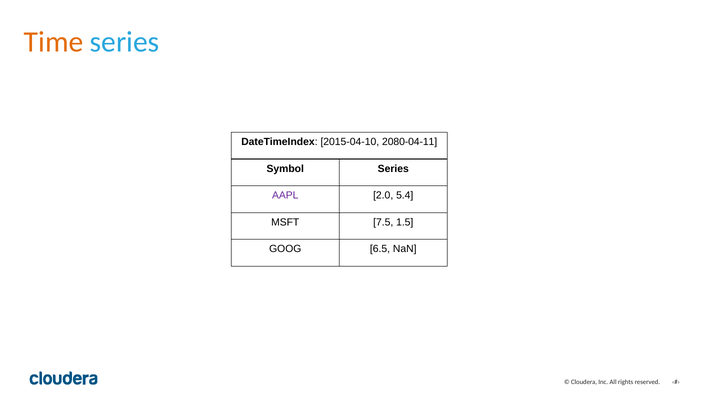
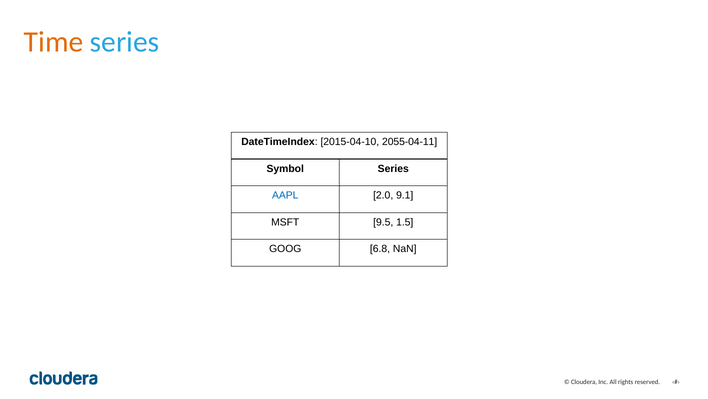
2080-04-11: 2080-04-11 -> 2055-04-11 (410, 142)
AAPL colour: purple -> blue (285, 195)
5.4: 5.4 -> 9.1 (405, 195)
7.5: 7.5 -> 9.5 (383, 222)
6.5: 6.5 -> 6.8 (380, 249)
